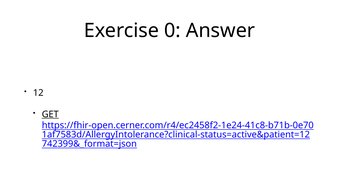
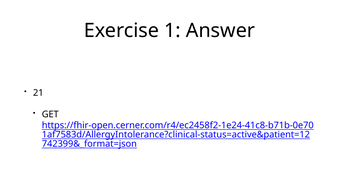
0: 0 -> 1 (172, 31)
12: 12 -> 21 (38, 93)
GET underline: present -> none (50, 114)
